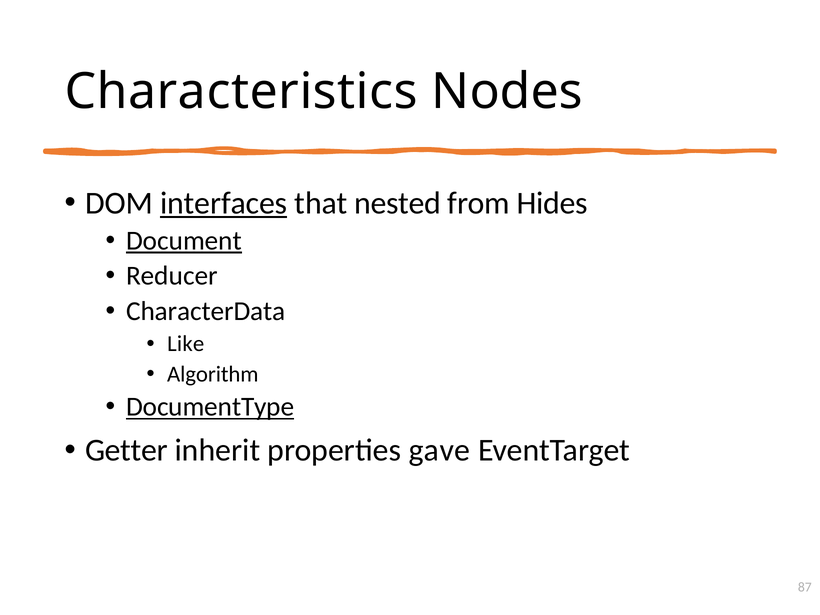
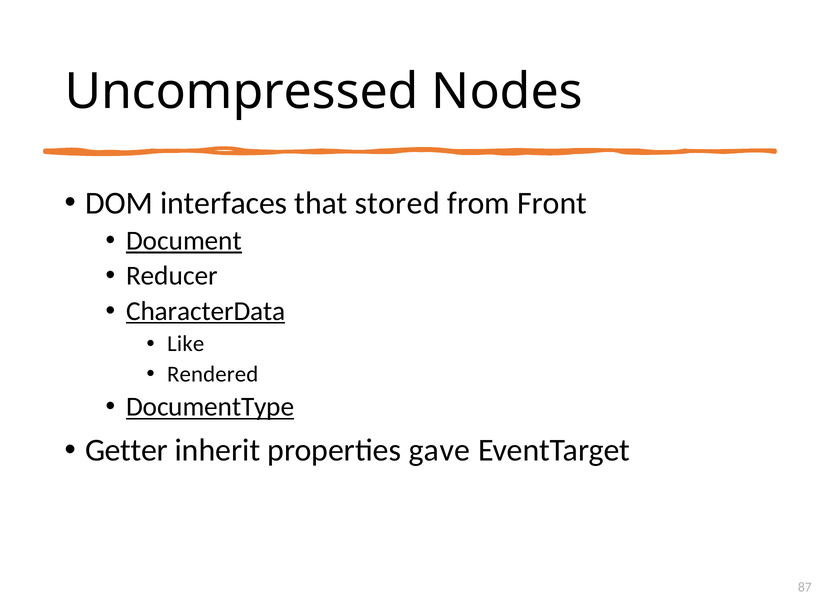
Characteristics: Characteristics -> Uncompressed (242, 92)
interfaces underline: present -> none (224, 203)
nested: nested -> stored (397, 203)
Hides: Hides -> Front (552, 203)
CharacterData underline: none -> present (206, 311)
Algorithm: Algorithm -> Rendered (213, 374)
